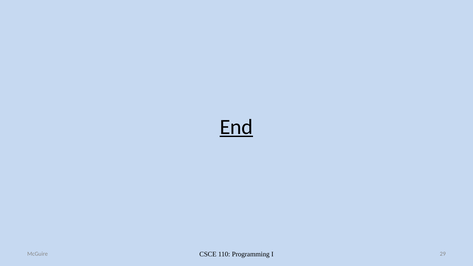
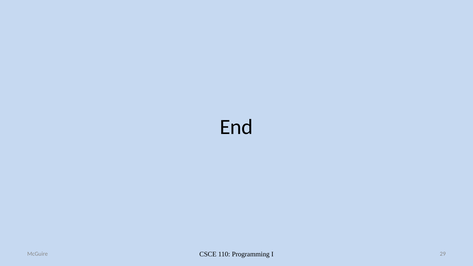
End underline: present -> none (236, 127)
